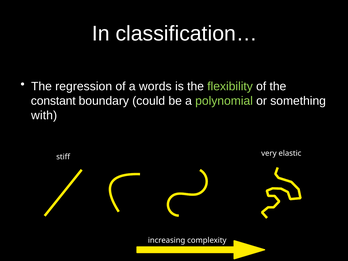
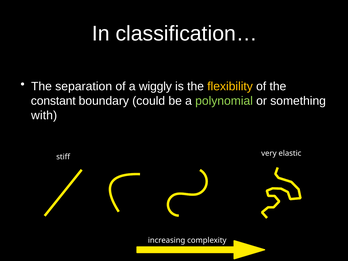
regression: regression -> separation (84, 86)
words: words -> wiggly (155, 86)
flexibility colour: light green -> yellow (230, 86)
